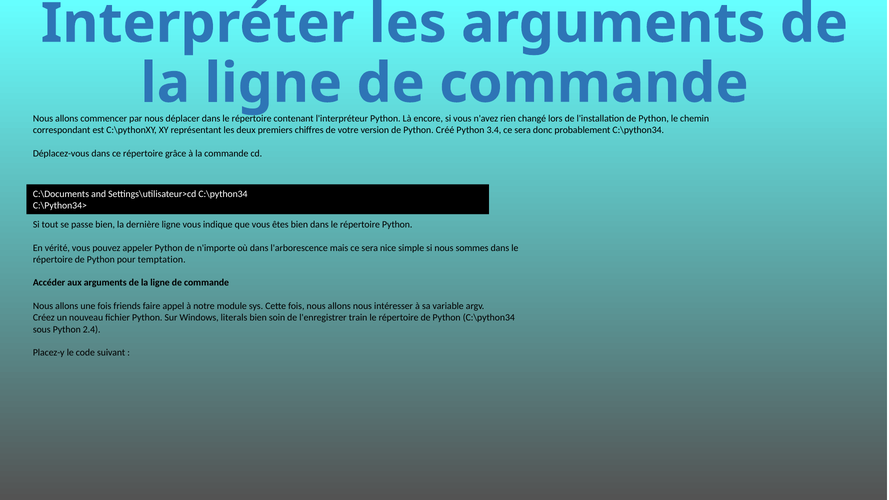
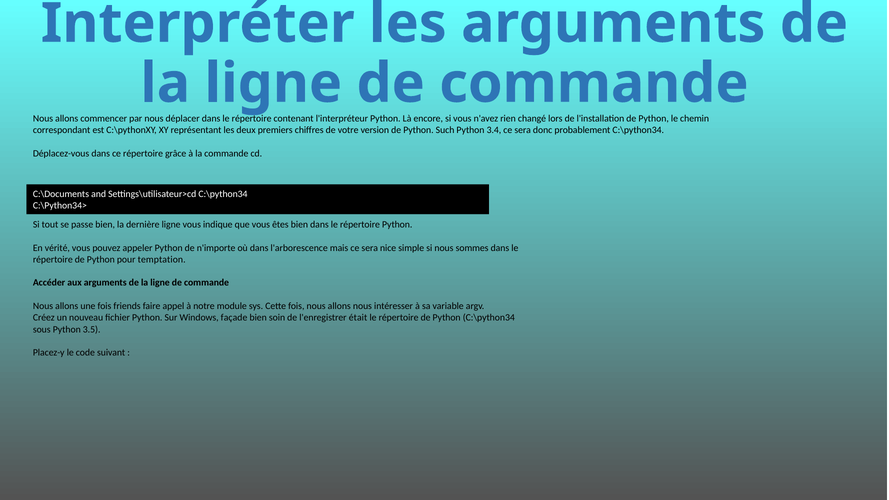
Créé: Créé -> Such (445, 130)
literals: literals -> façade (234, 318)
train: train -> était (358, 318)
2.4: 2.4 -> 3.5 (92, 329)
